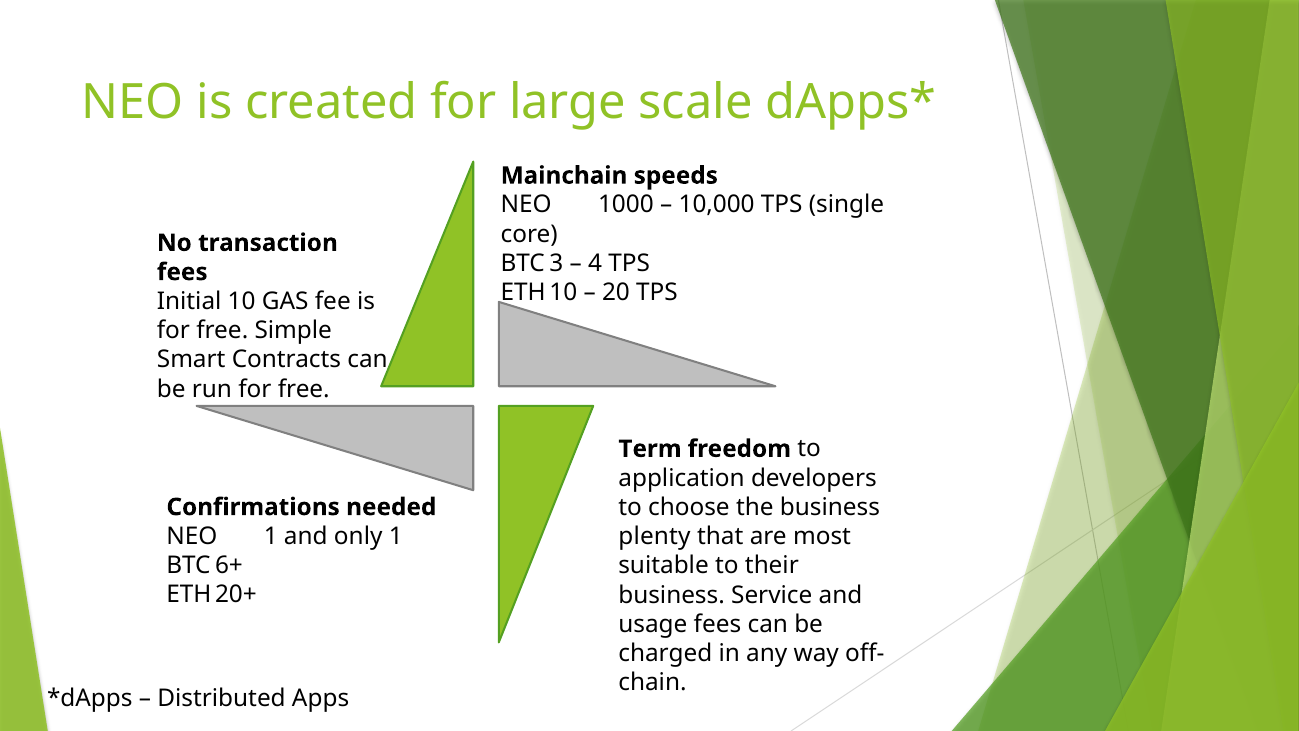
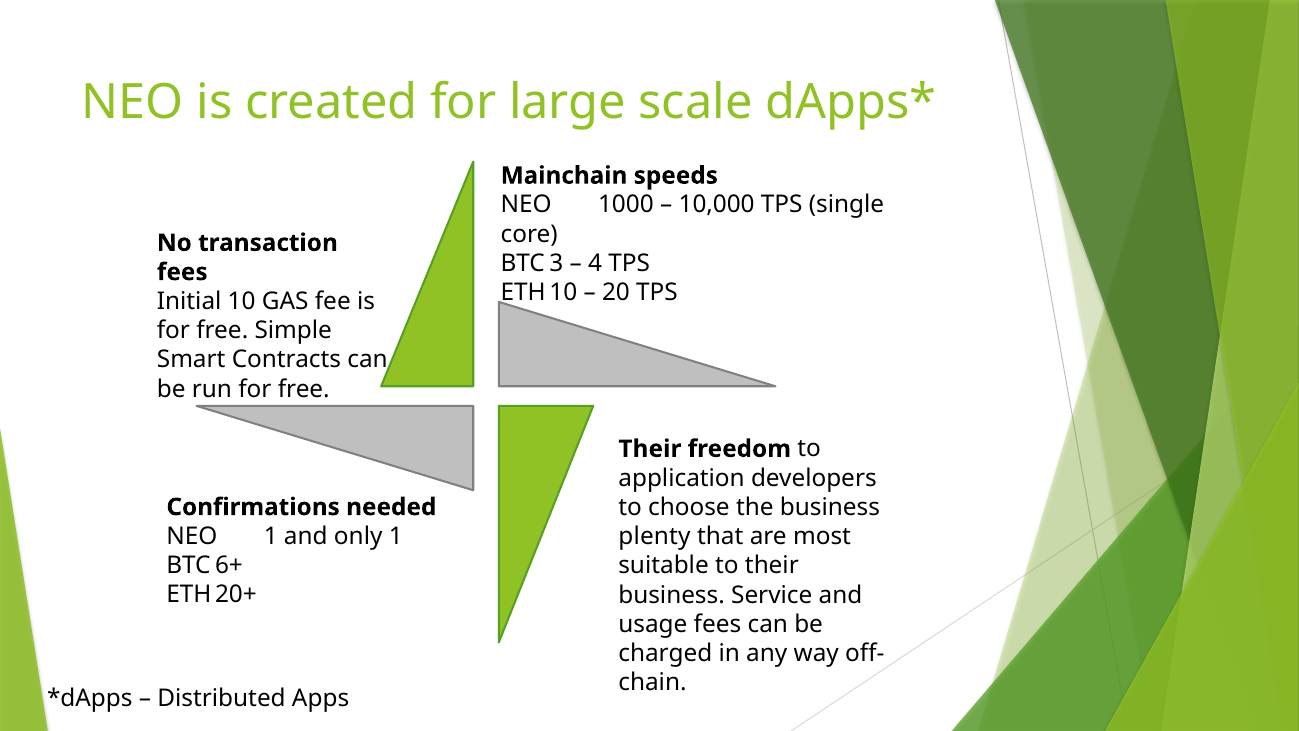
Term: Term -> Their (650, 449)
